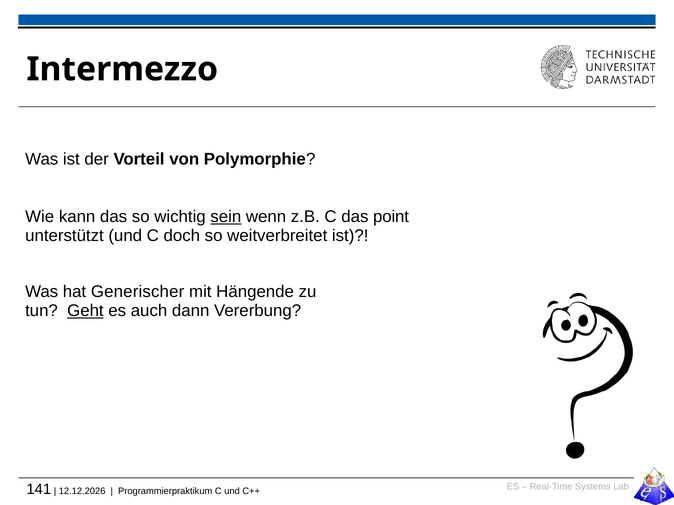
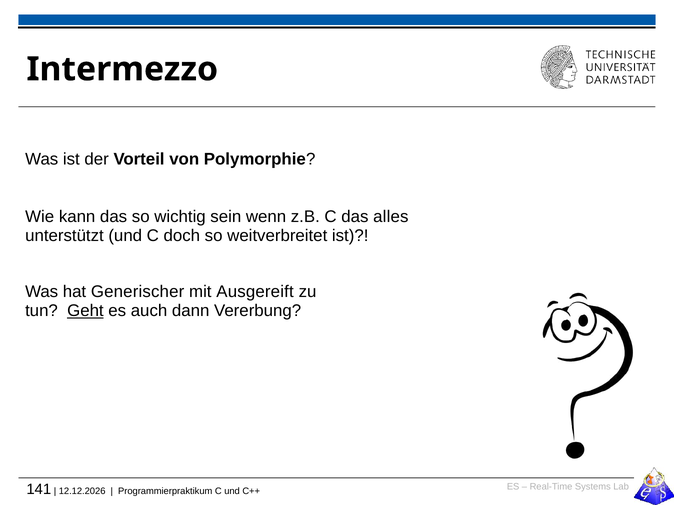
sein underline: present -> none (226, 217)
point: point -> alles (391, 217)
Hängende: Hängende -> Ausgereift (255, 292)
